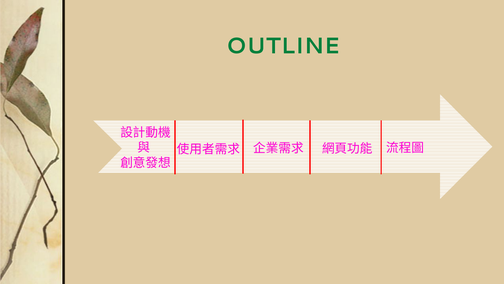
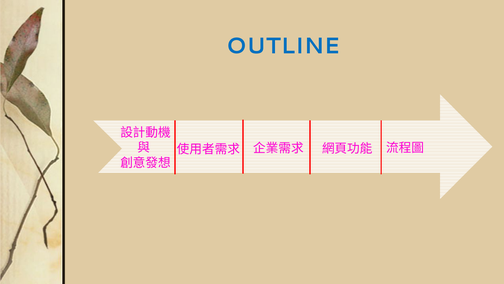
OUTLINE colour: green -> blue (283, 46)
